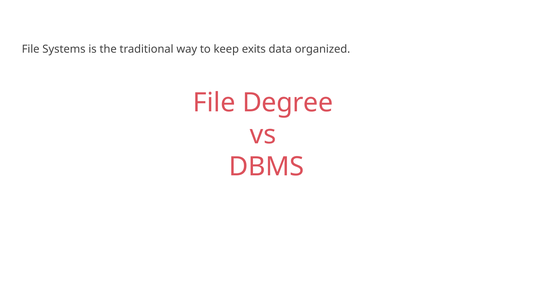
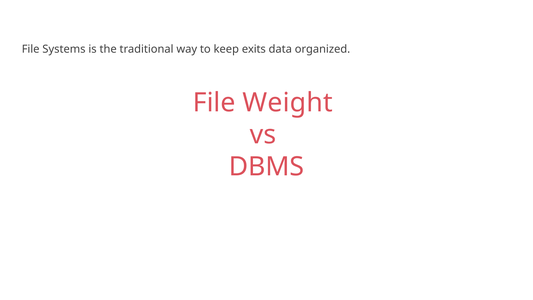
Degree: Degree -> Weight (288, 103)
